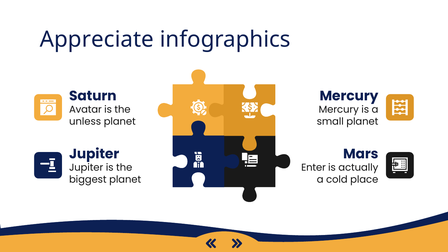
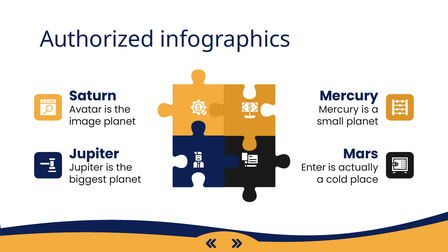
Appreciate: Appreciate -> Authorized (97, 40)
unless: unless -> image (85, 121)
